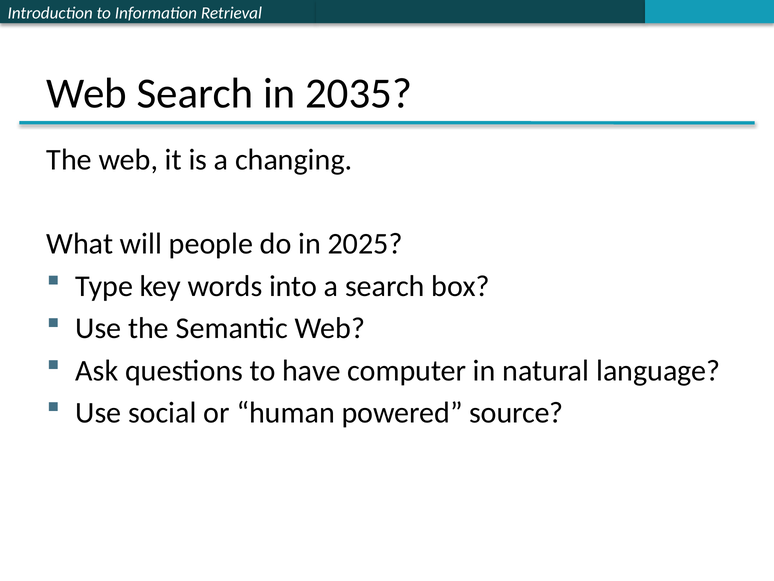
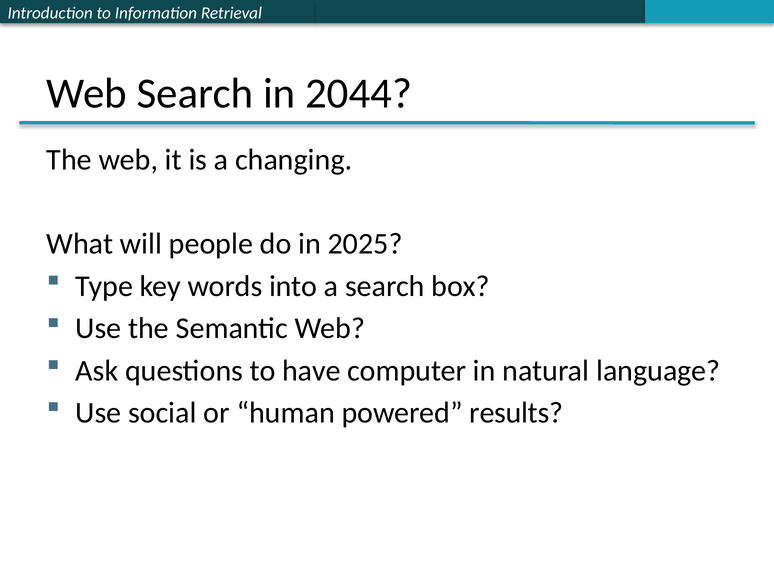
2035: 2035 -> 2044 (359, 93)
source: source -> results (516, 413)
